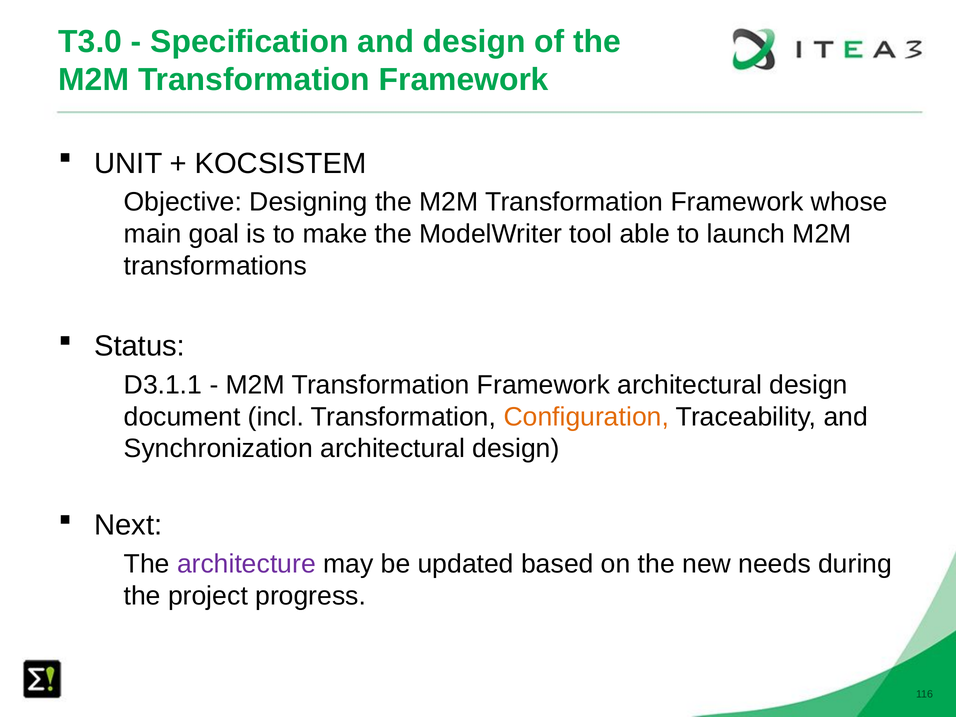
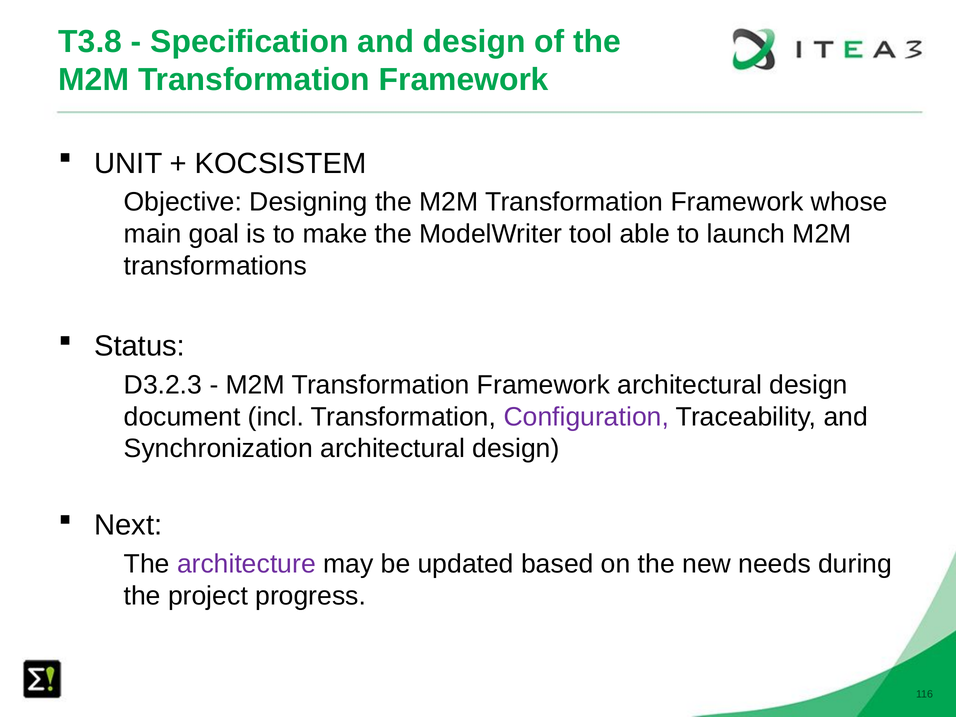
T3.0: T3.0 -> T3.8 (90, 42)
D3.1.1: D3.1.1 -> D3.2.3 (163, 385)
Configuration colour: orange -> purple (586, 417)
